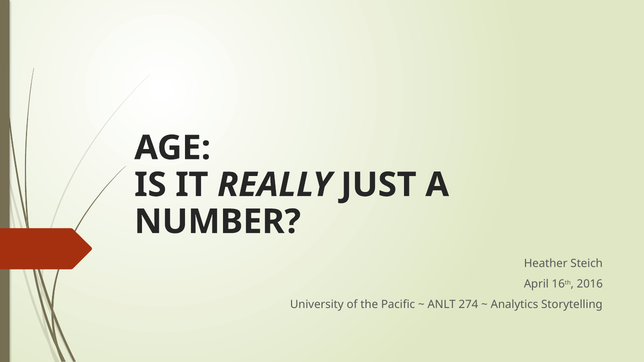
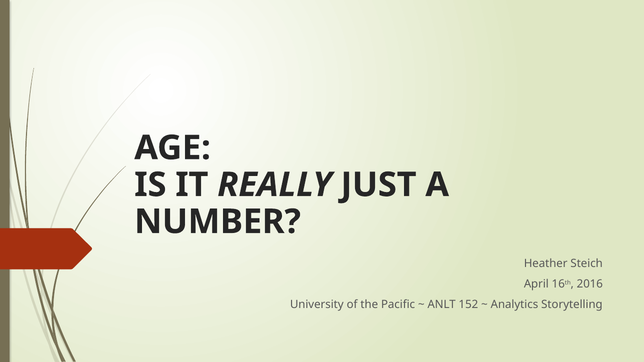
274: 274 -> 152 (468, 305)
